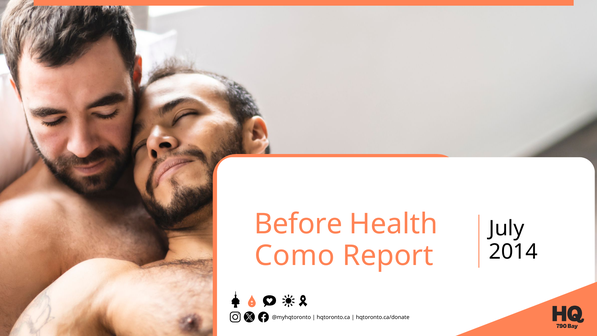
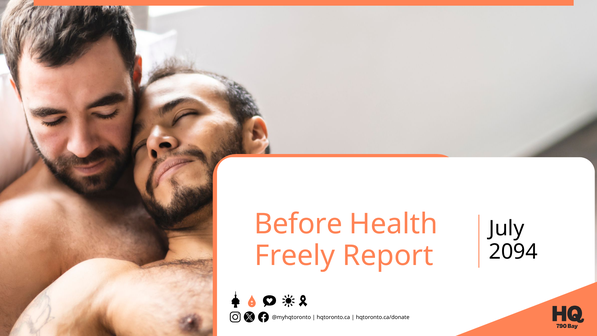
2014: 2014 -> 2094 (513, 252)
Como: Como -> Freely (295, 256)
